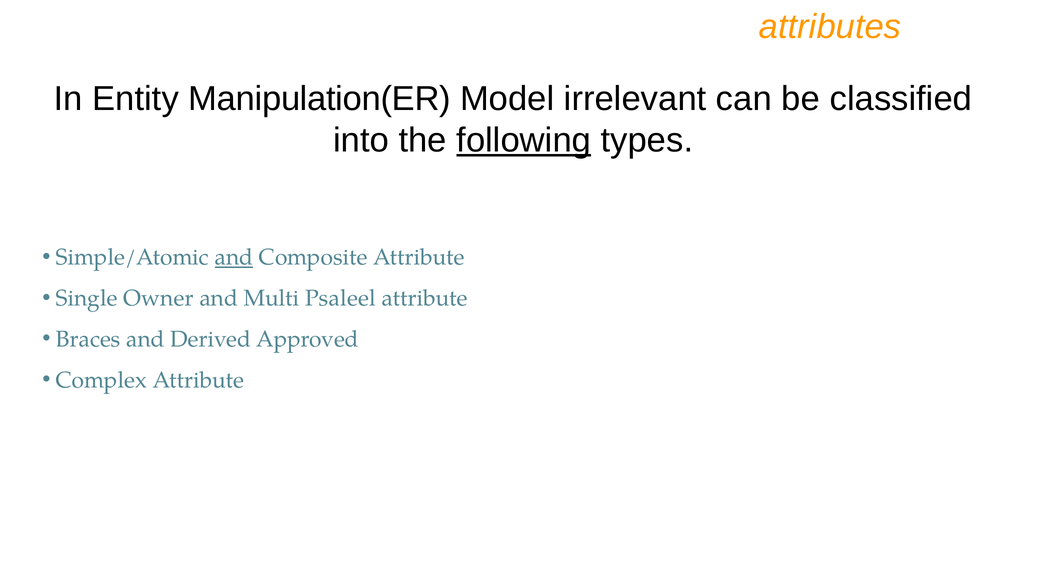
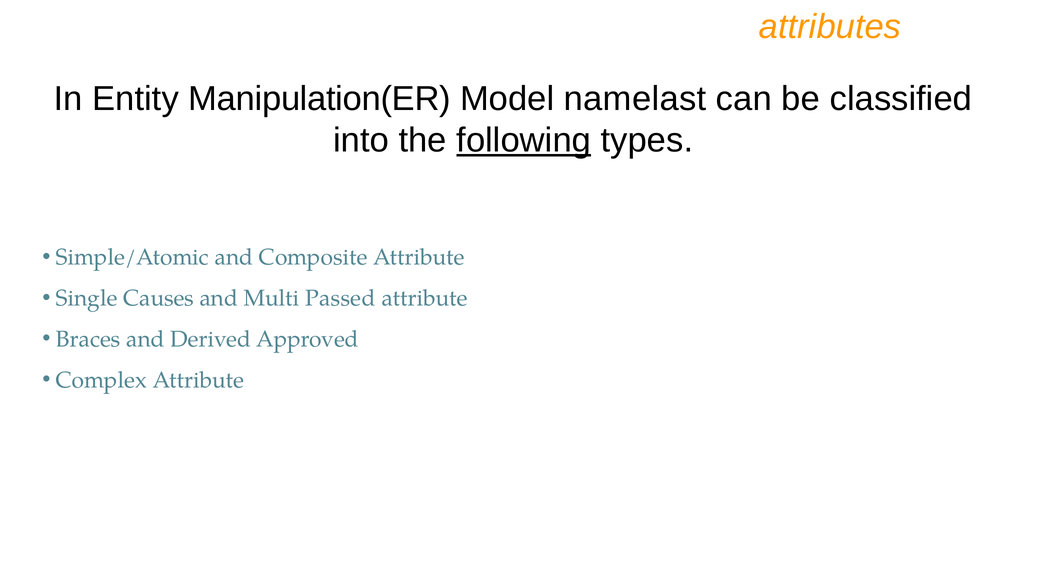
irrelevant: irrelevant -> namelast (635, 99)
and underline: present -> none (234, 258)
Owner: Owner -> Causes (159, 299)
Psaleel: Psaleel -> Passed (340, 299)
